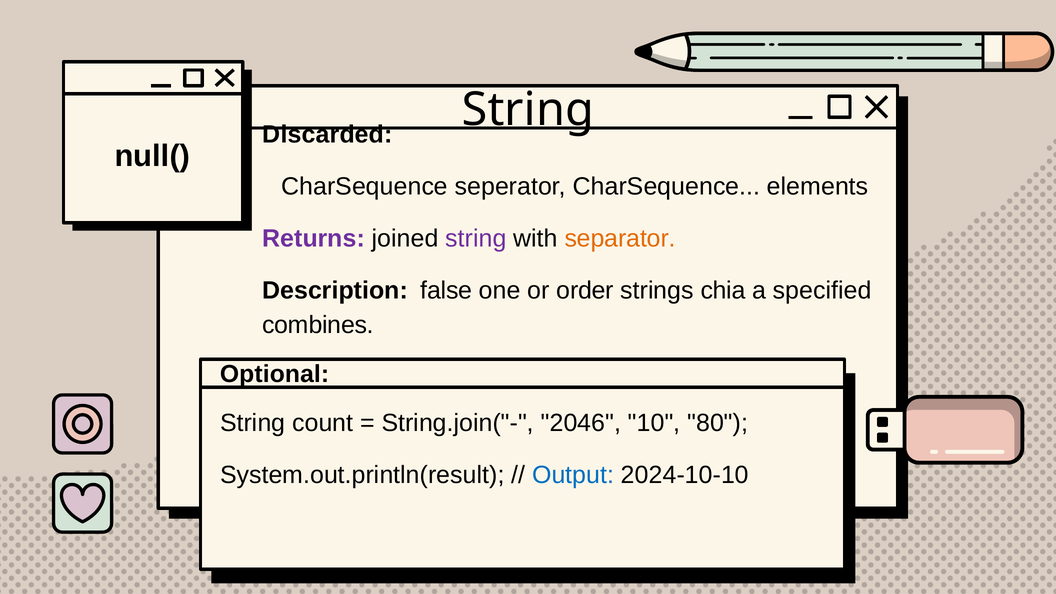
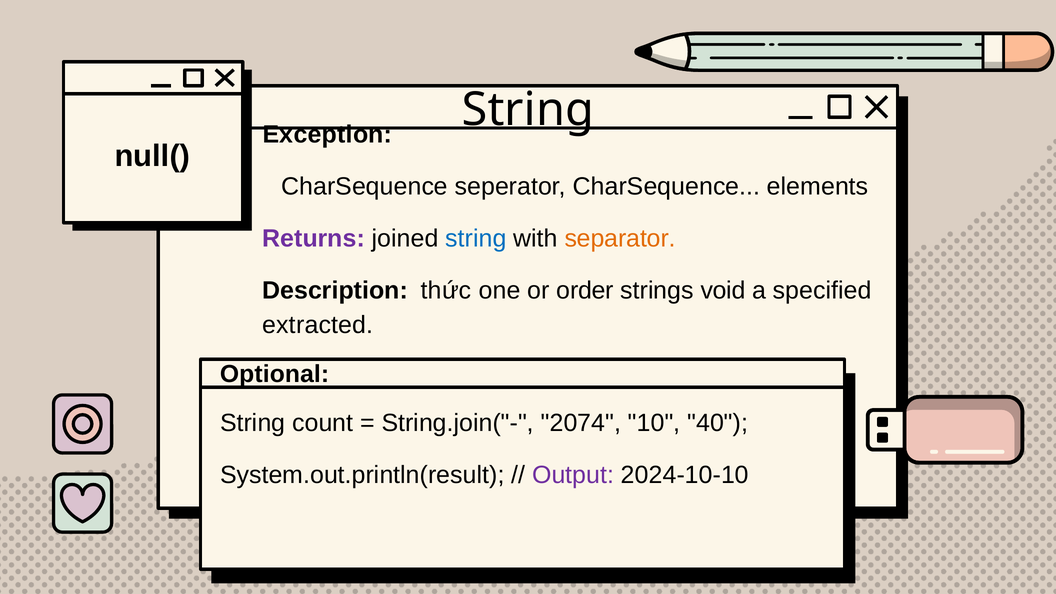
Discarded: Discarded -> Exception (327, 134)
string colour: purple -> blue (476, 238)
false: false -> thức (446, 290)
chia: chia -> void (723, 290)
combines: combines -> extracted (318, 325)
2046: 2046 -> 2074 (581, 423)
80: 80 -> 40 (718, 423)
Output colour: blue -> purple (573, 475)
